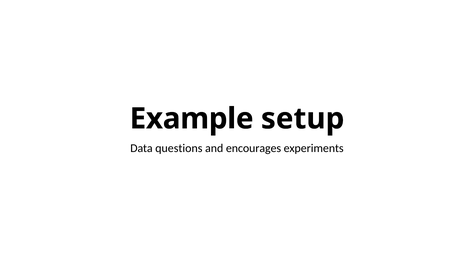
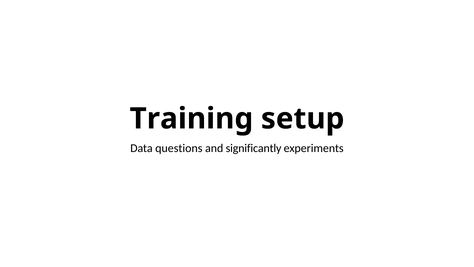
Example: Example -> Training (191, 118)
encourages: encourages -> significantly (254, 148)
